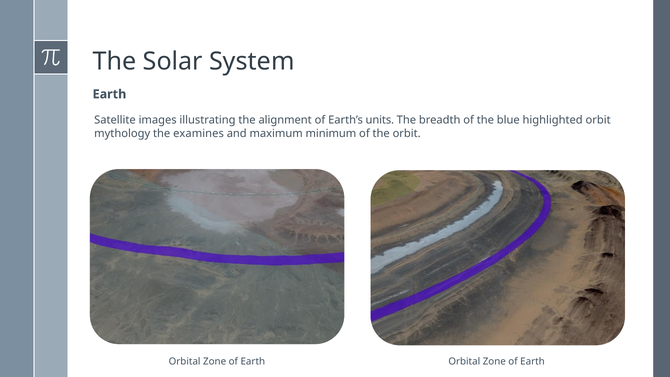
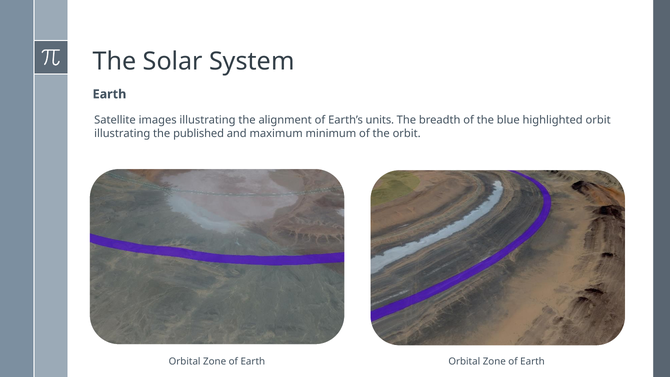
mythology: mythology -> illustrating (122, 134)
examines: examines -> published (199, 134)
